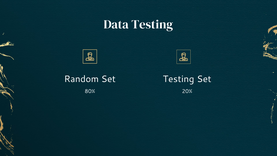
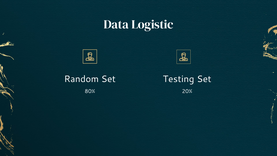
Data Testing: Testing -> Logistic (152, 24)
